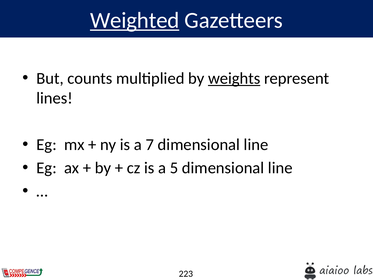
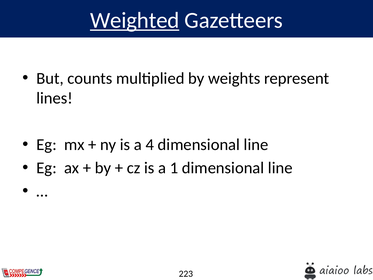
weights underline: present -> none (234, 78)
7: 7 -> 4 (150, 145)
5: 5 -> 1 (174, 168)
